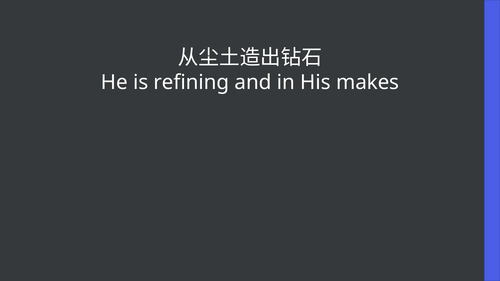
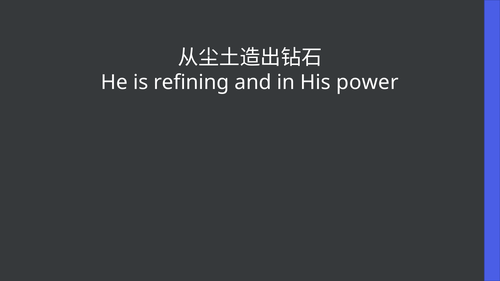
makes: makes -> power (367, 83)
